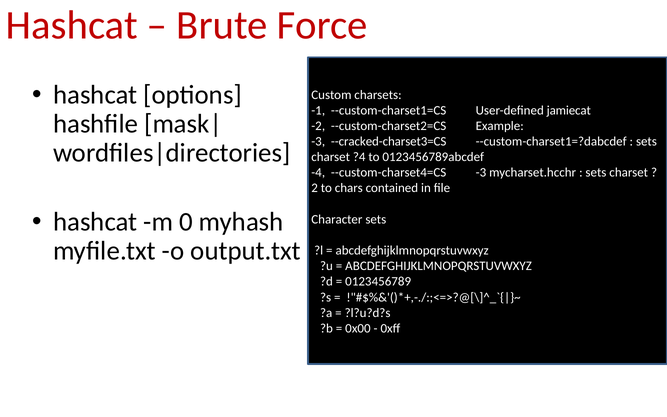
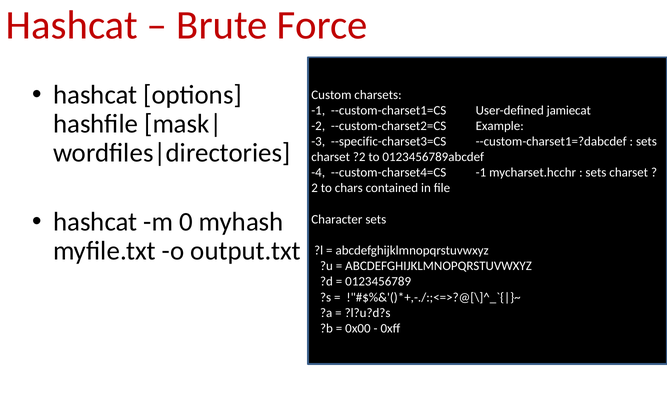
--cracked-charset3=CS: --cracked-charset3=CS -> --specific-charset3=CS (389, 141)
?4: ?4 -> ?2 (359, 157)
--custom-charset4=CS -3: -3 -> -1 (481, 173)
